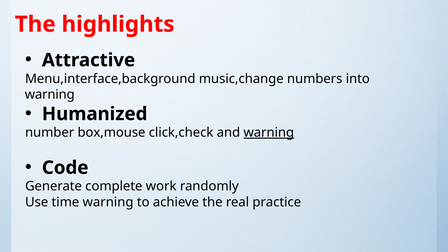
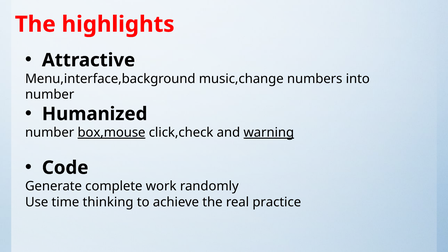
warning: warning -> number (50, 95)
box,mouse underline: none -> present (112, 133)
time warning: warning -> thinking (108, 202)
